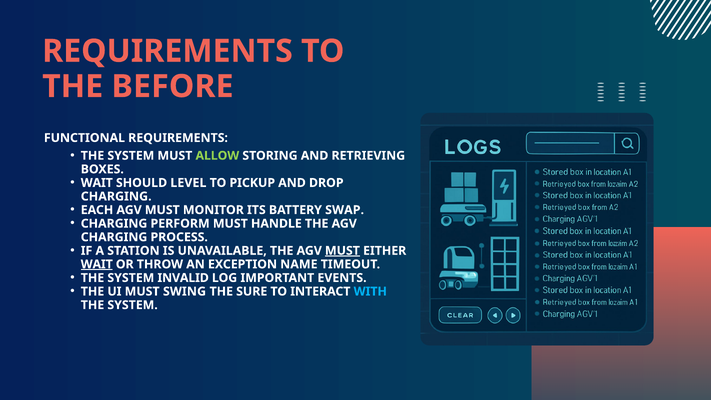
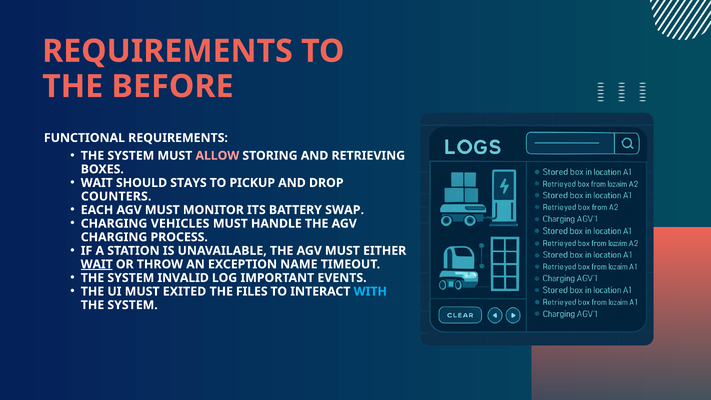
ALLOW colour: light green -> pink (217, 156)
LEVEL: LEVEL -> STAYS (188, 183)
CHARGING: CHARGING -> COUNTERS (116, 196)
PERFORM: PERFORM -> VEHICLES (180, 224)
MUST underline: present -> none (342, 251)
SWING: SWING -> EXITED (185, 291)
SURE: SURE -> FILES (252, 291)
